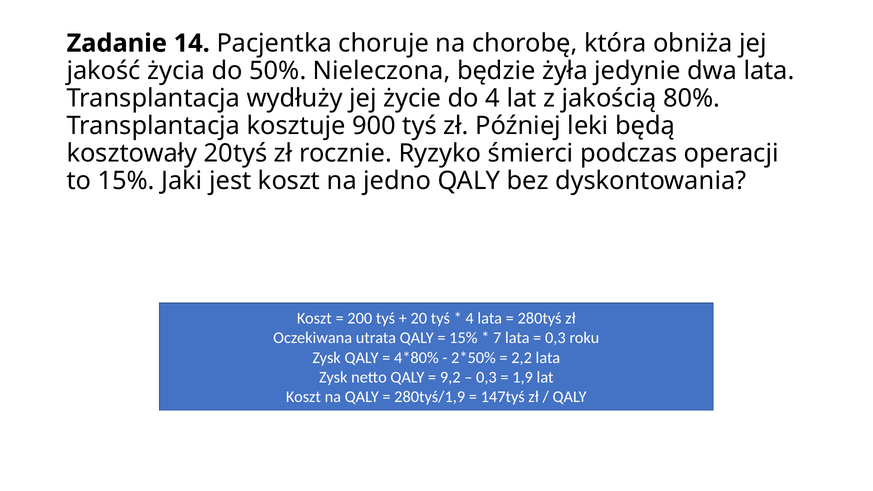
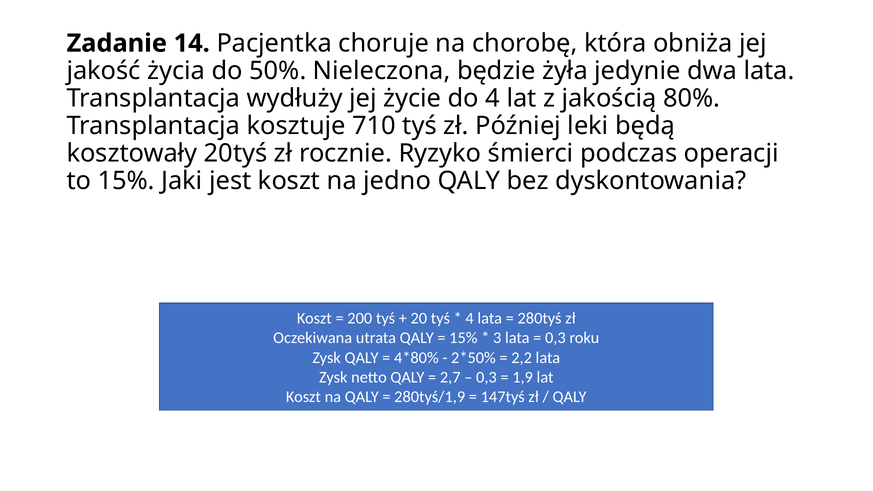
900: 900 -> 710 (374, 126)
7: 7 -> 3 (497, 338)
9,2: 9,2 -> 2,7 (450, 377)
